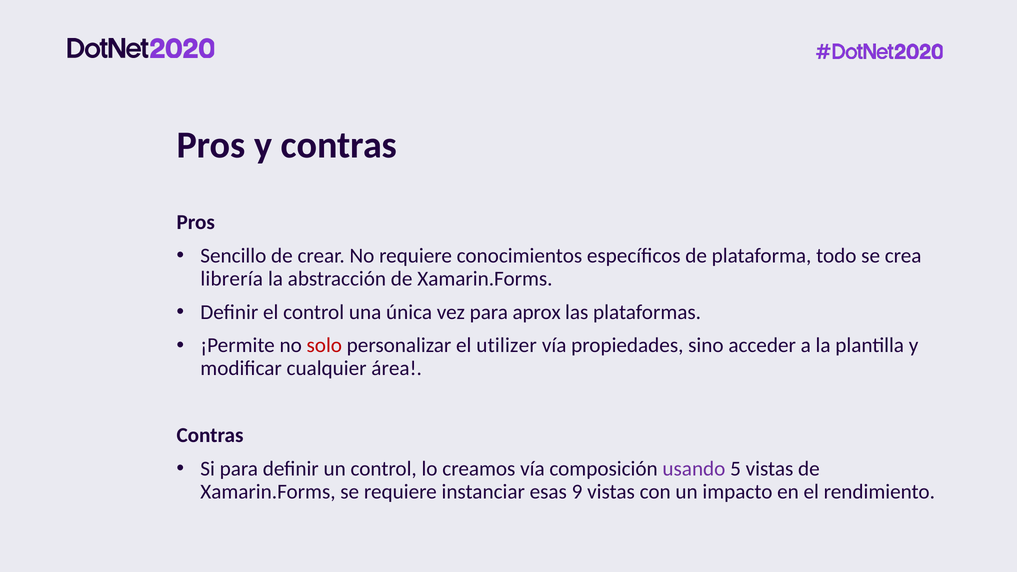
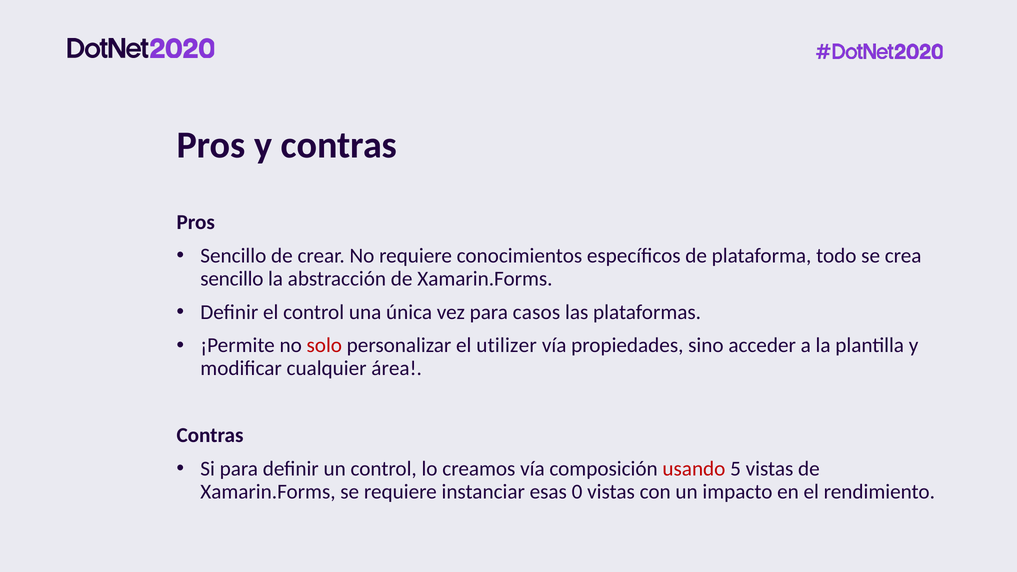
librería: librería -> sencillo (232, 279)
aprox: aprox -> casos (536, 312)
usando colour: purple -> red (694, 469)
9: 9 -> 0 (577, 492)
